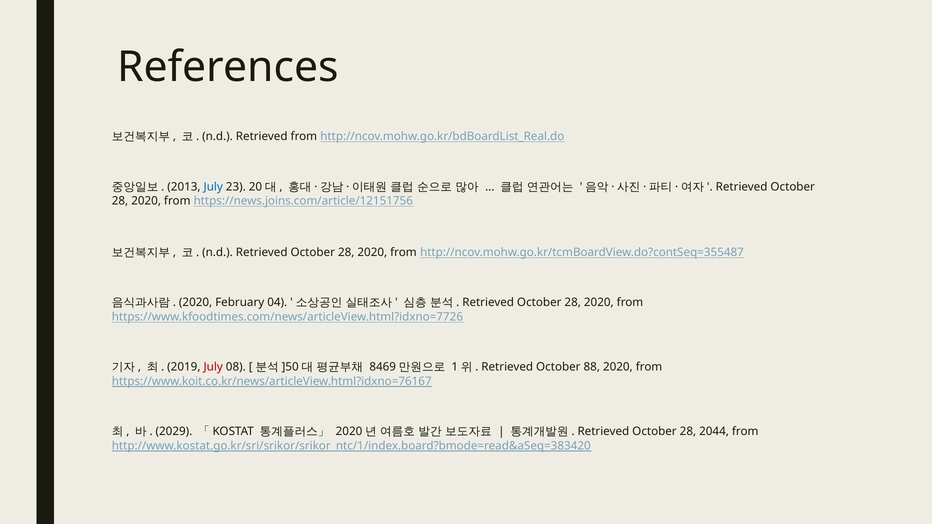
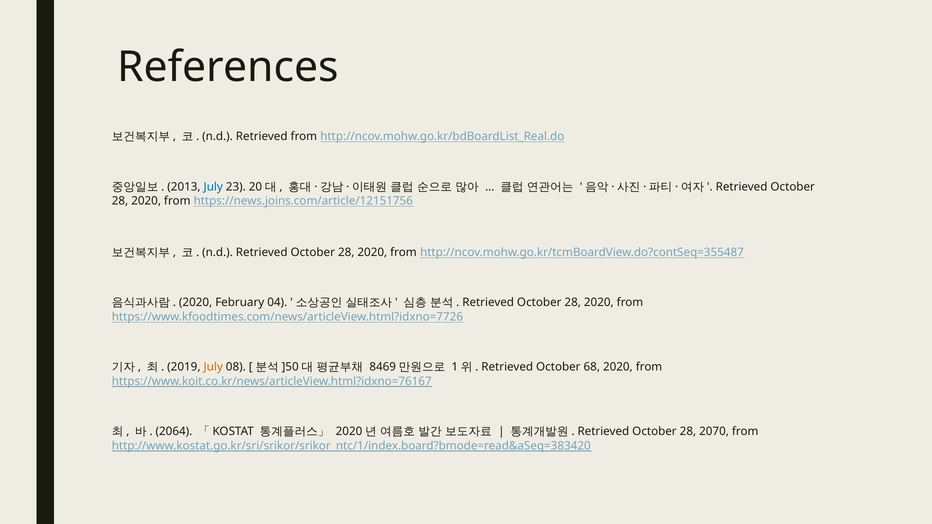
July colour: red -> orange (213, 367)
88: 88 -> 68 (592, 367)
2029: 2029 -> 2064 (174, 432)
2044: 2044 -> 2070 (714, 432)
